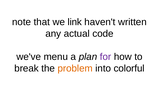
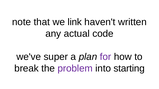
menu: menu -> super (56, 57)
problem colour: orange -> purple (75, 69)
colorful: colorful -> starting (129, 69)
